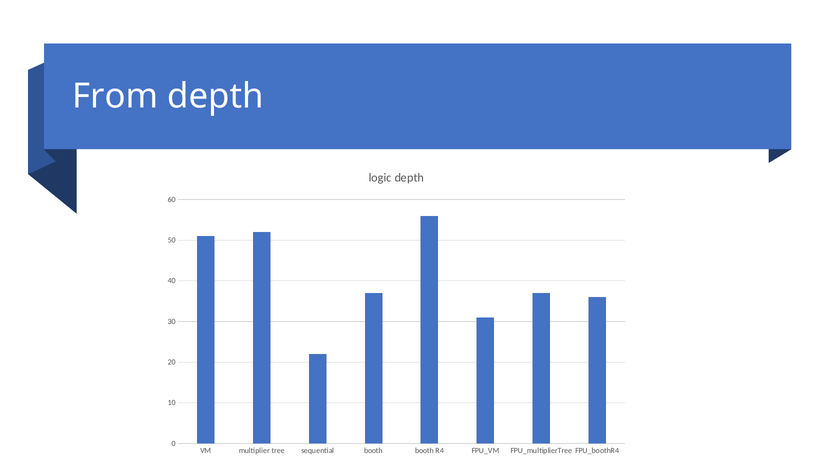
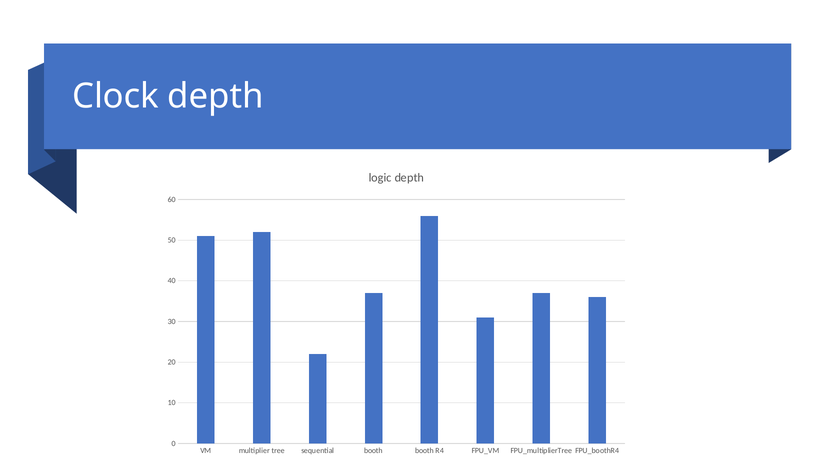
From: From -> Clock (115, 96)
